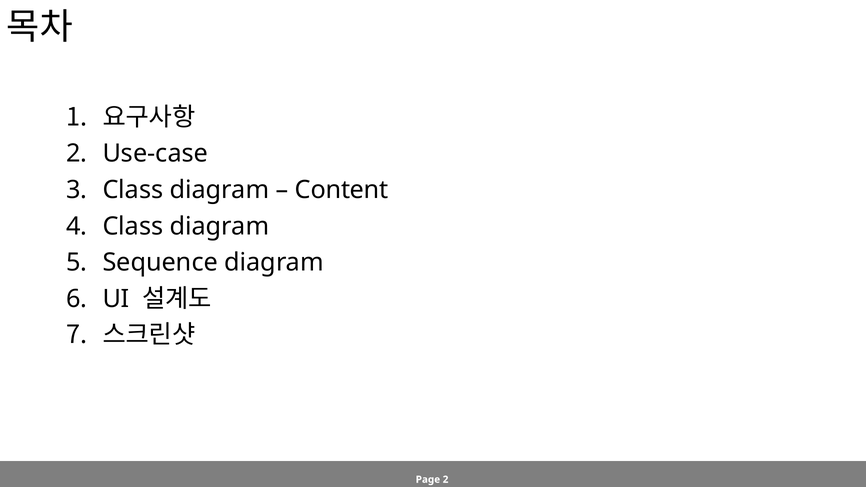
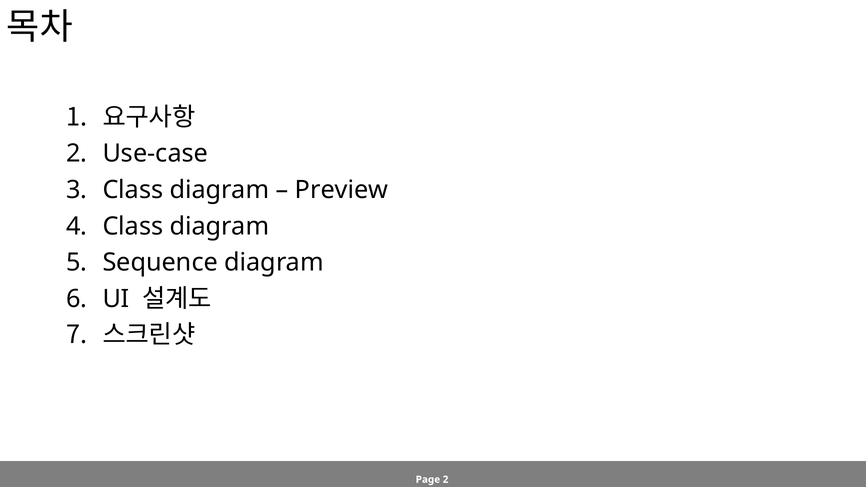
Content: Content -> Preview (342, 190)
